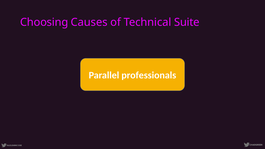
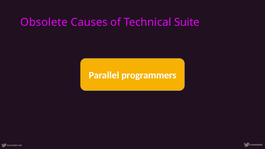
Choosing: Choosing -> Obsolete (44, 22)
professionals: professionals -> programmers (149, 75)
